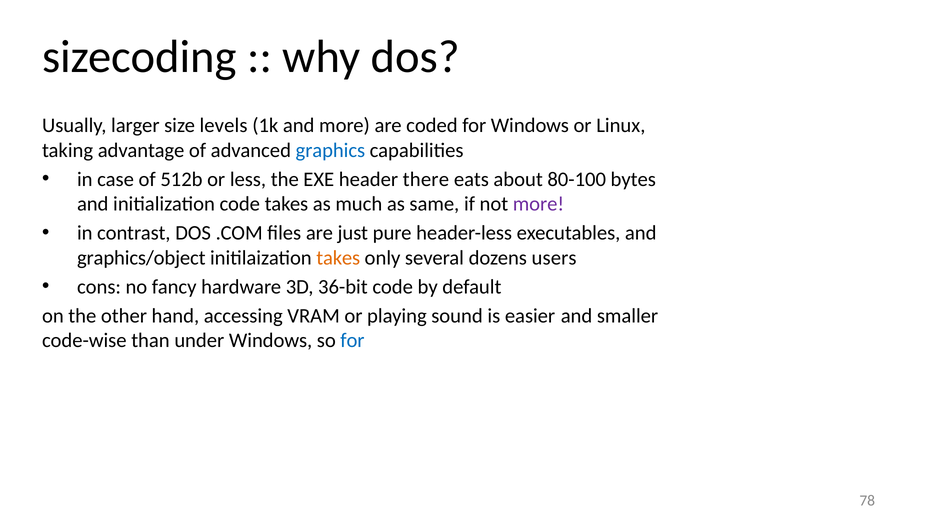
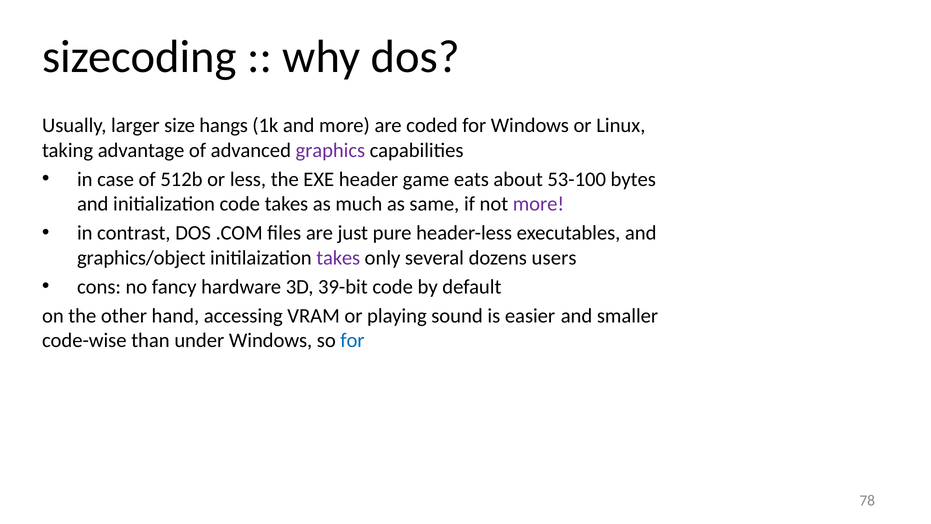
levels: levels -> hangs (224, 125)
graphics colour: blue -> purple (330, 150)
there: there -> game (426, 179)
80-100: 80-100 -> 53-100 (577, 179)
takes colour: orange -> purple (338, 258)
36-bit: 36-bit -> 39-bit (343, 287)
